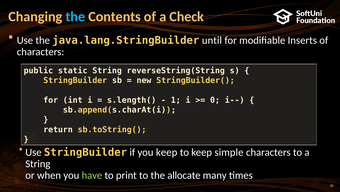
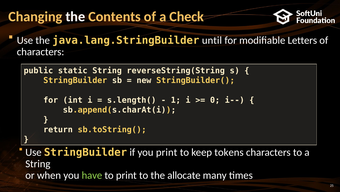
the colour: light blue -> white (75, 17)
Inserts: Inserts -> Letters (302, 40)
you keep: keep -> print (167, 152)
simple: simple -> tokens (229, 152)
